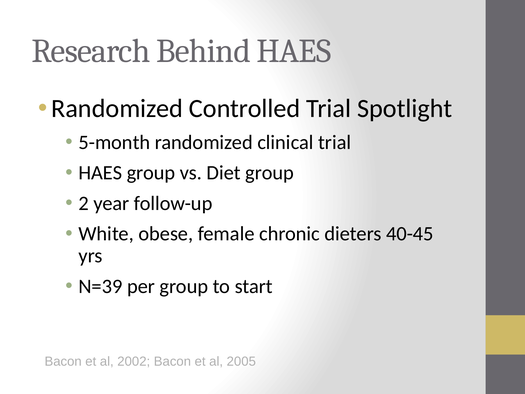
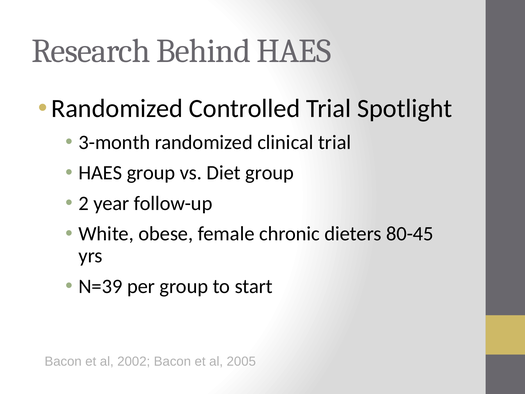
5-month: 5-month -> 3-month (114, 142)
40-45: 40-45 -> 80-45 (410, 234)
